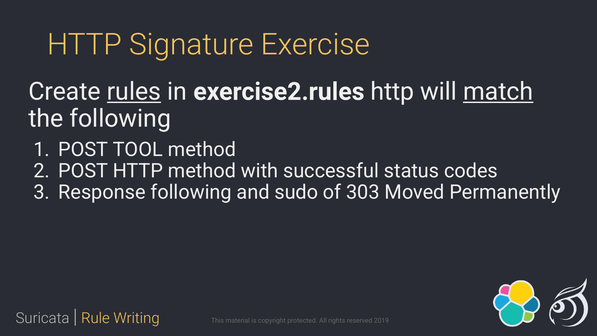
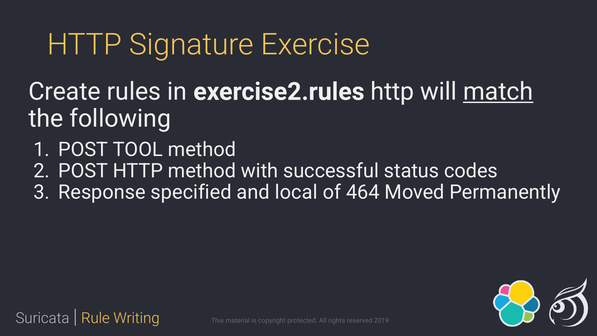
rules underline: present -> none (134, 92)
Response following: following -> specified (191, 192)
sudo: sudo -> local (296, 192)
303: 303 -> 464 (363, 192)
